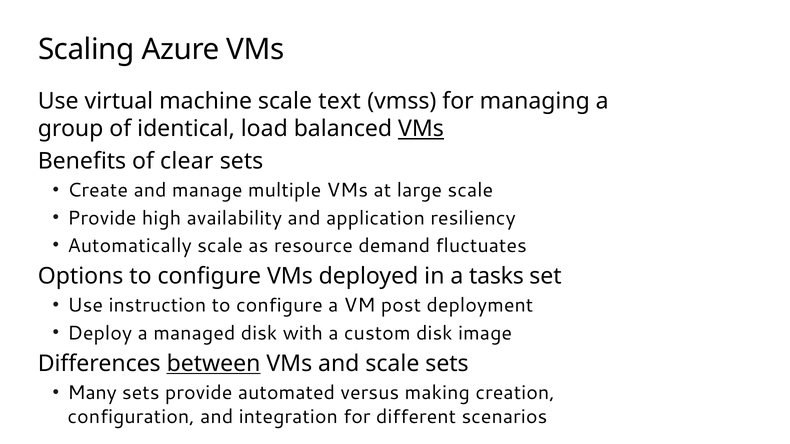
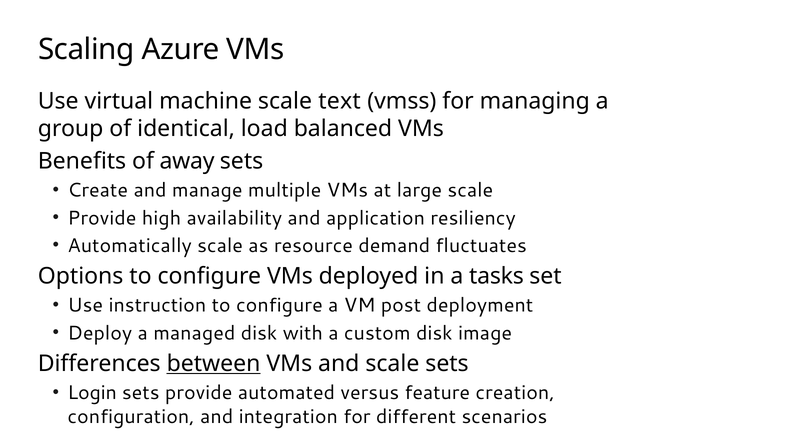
VMs underline: present -> none (421, 129)
clear: clear -> away (187, 161)
Many: Many -> Login (92, 393)
making: making -> feature (437, 393)
